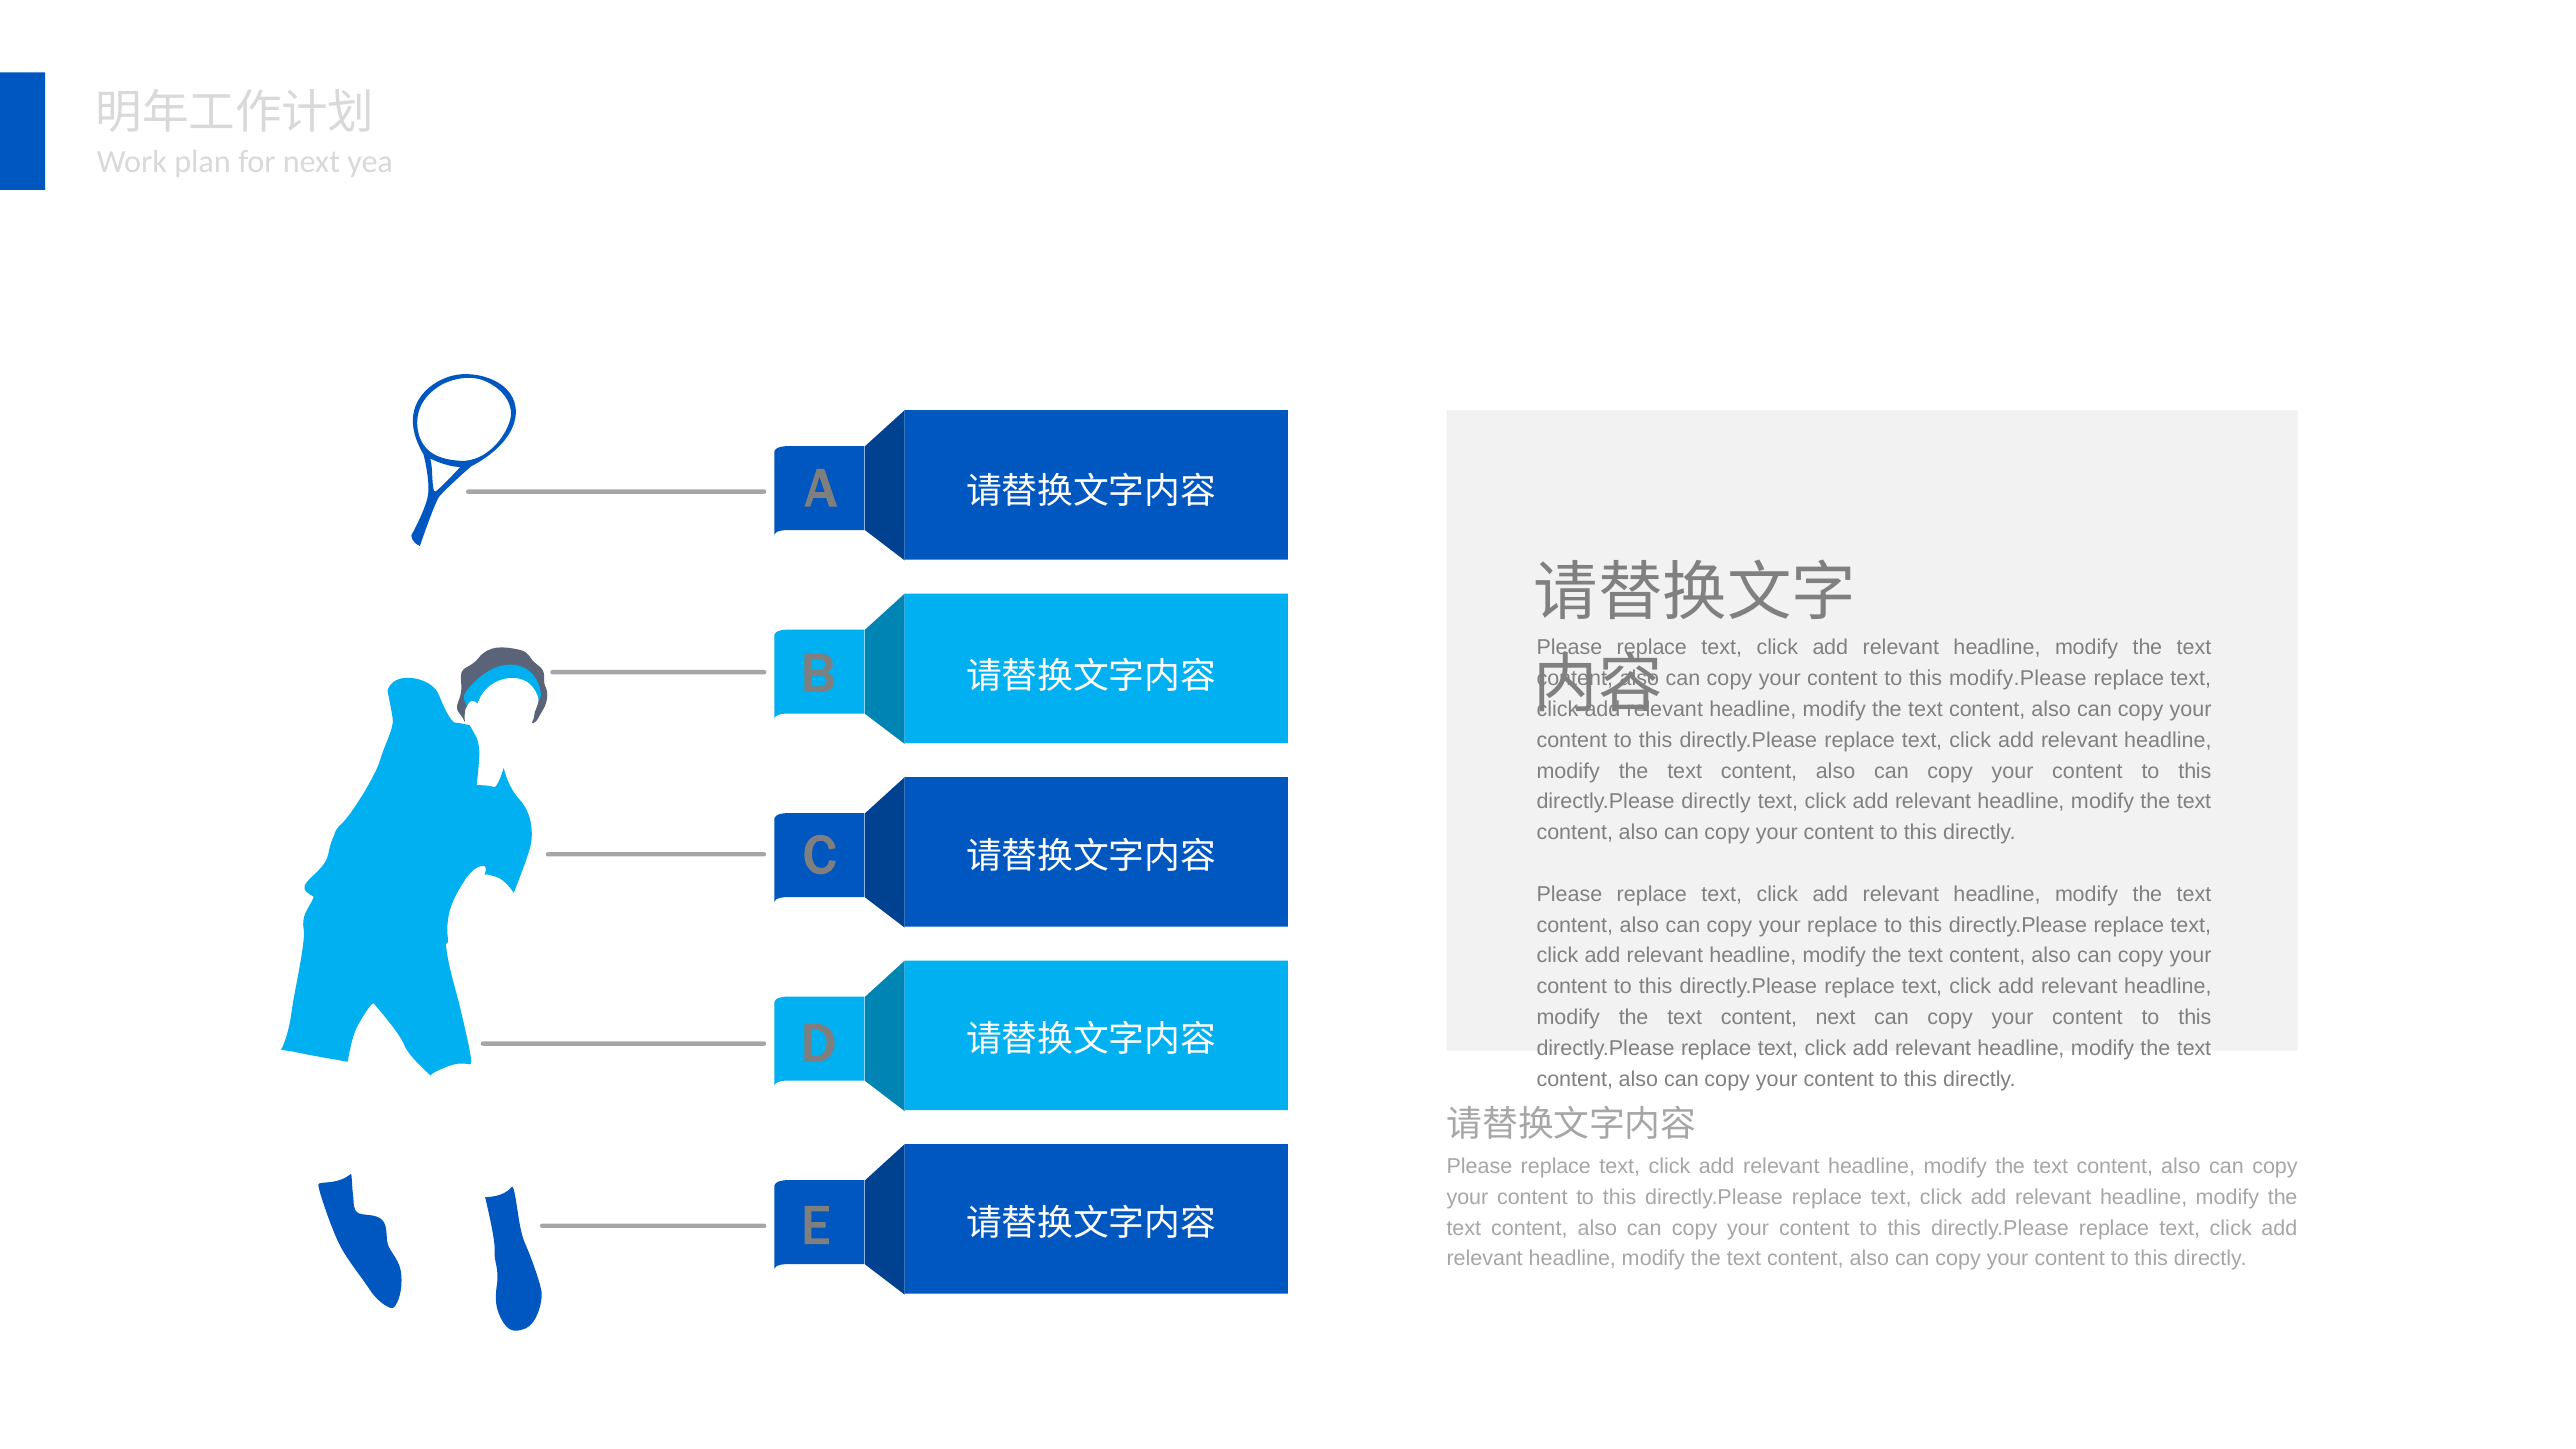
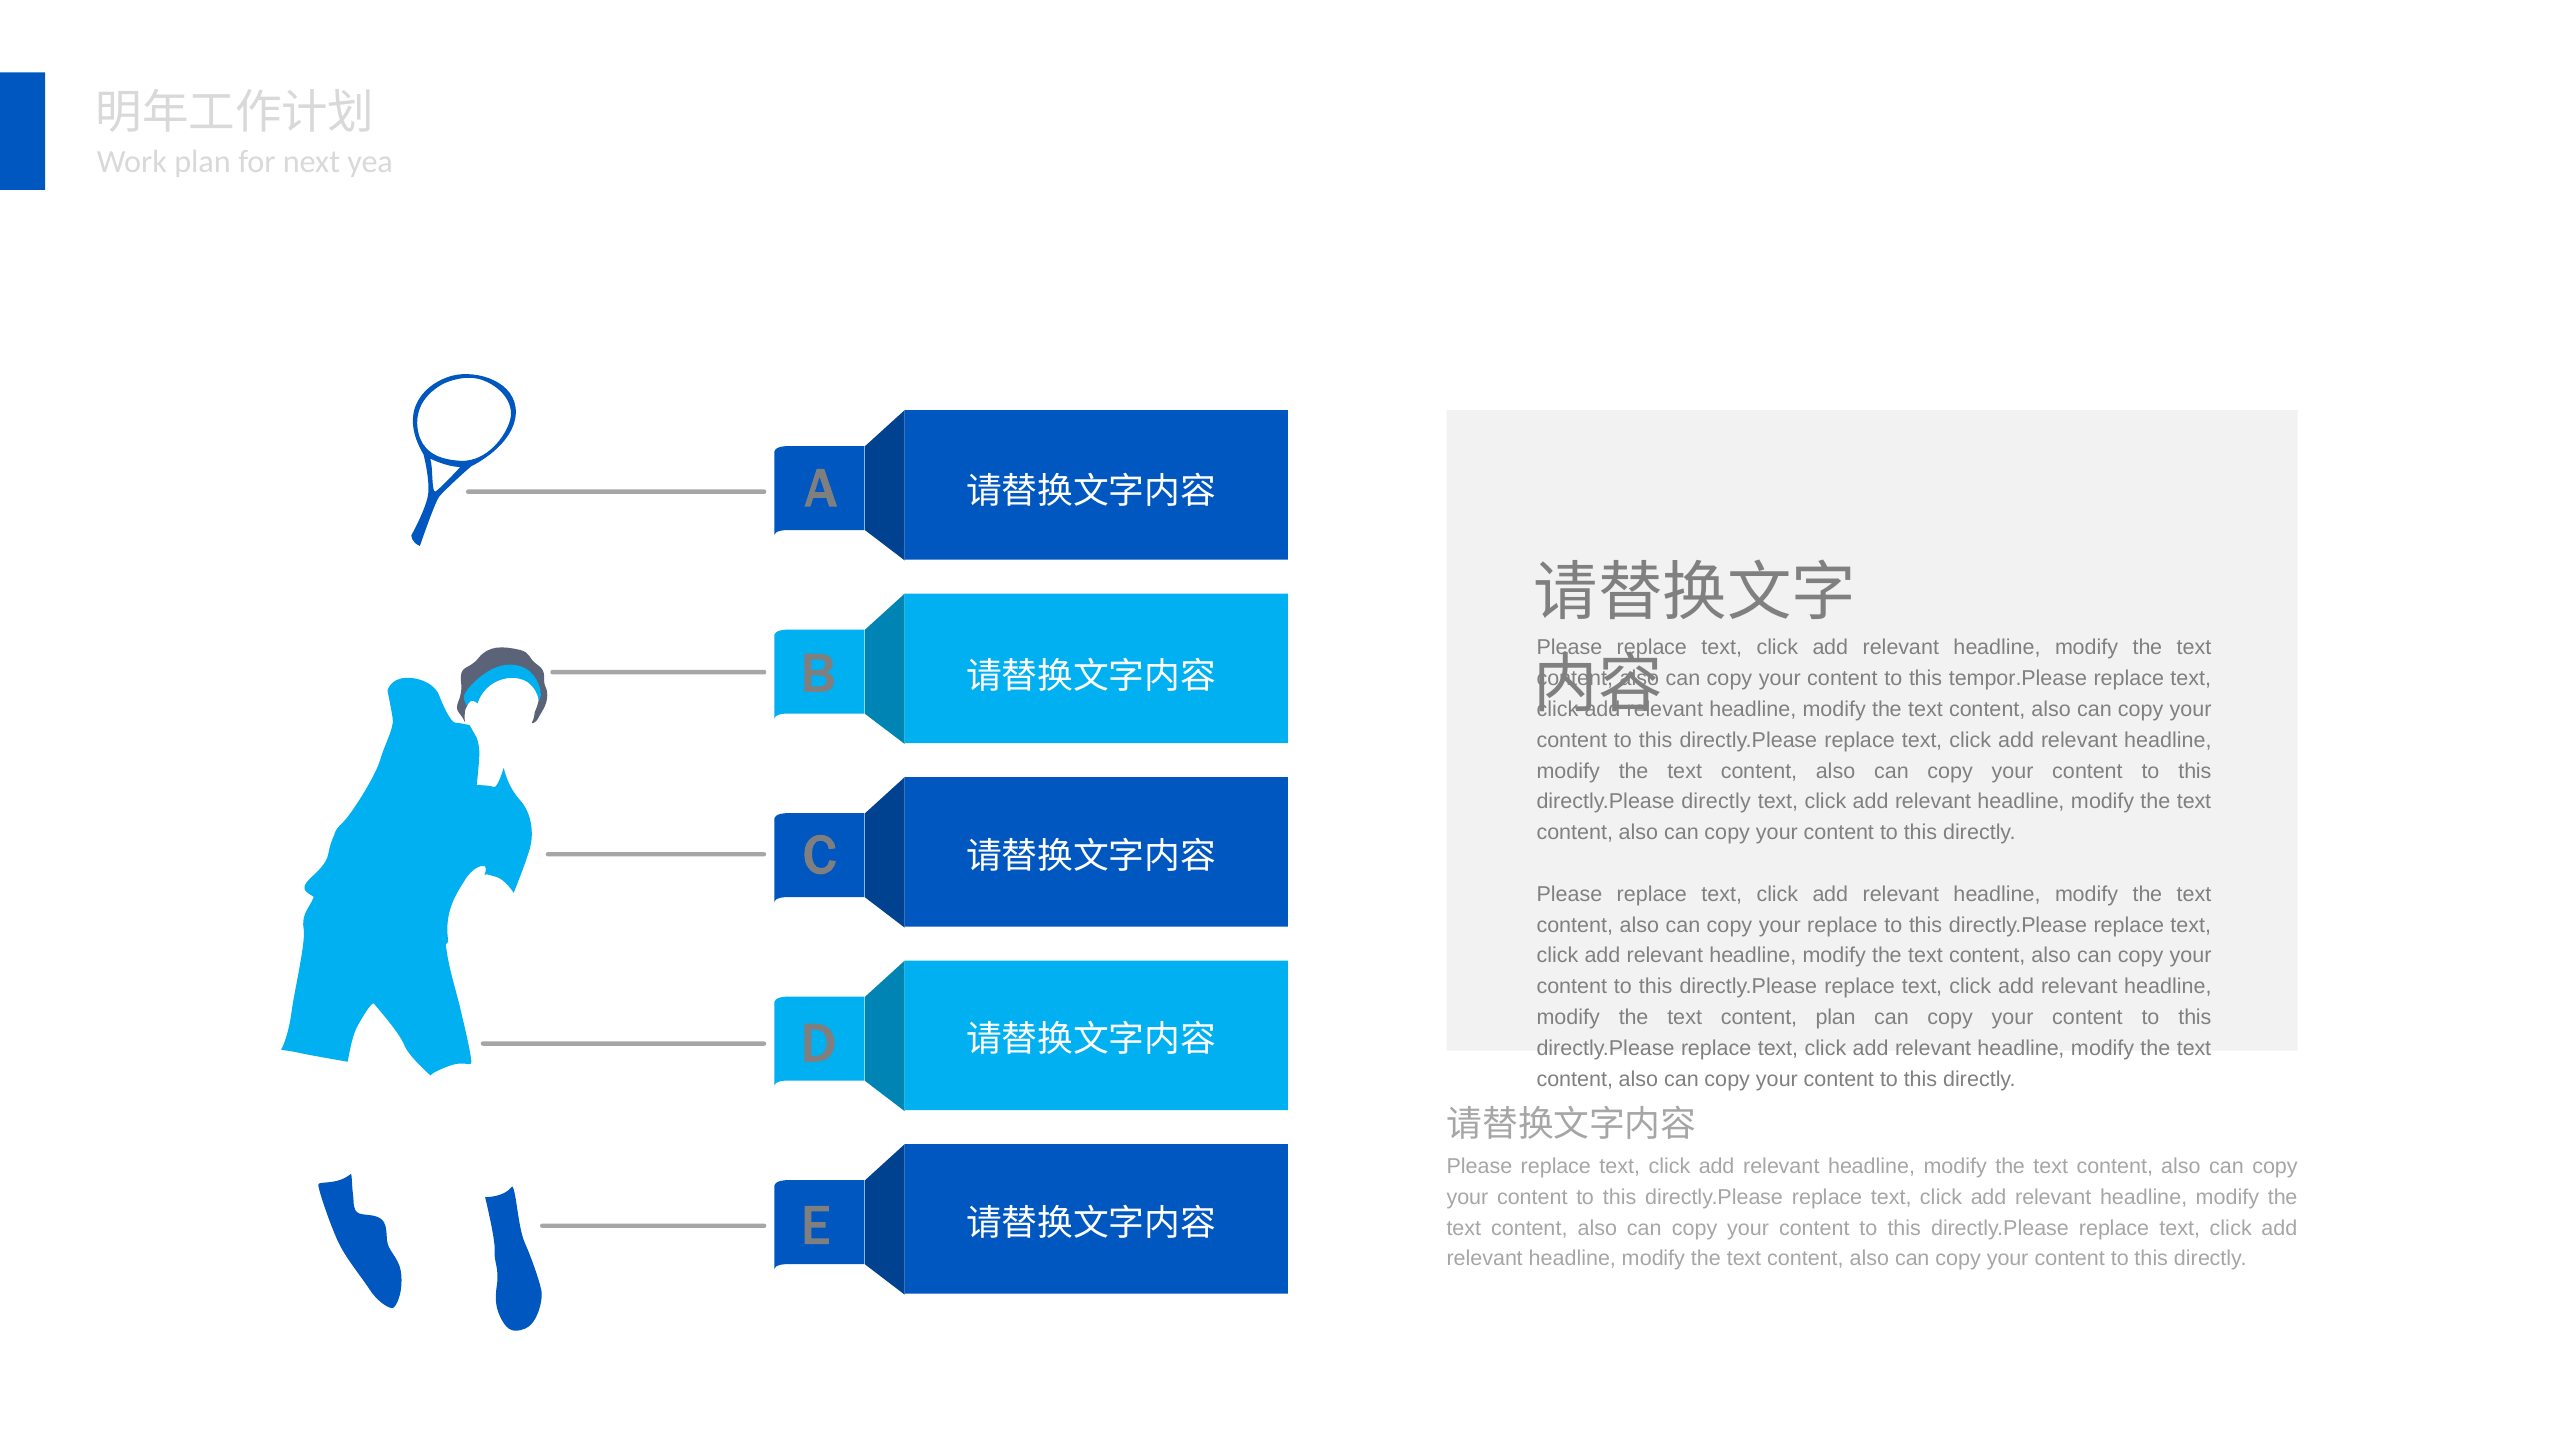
modify.Please: modify.Please -> tempor.Please (2018, 679)
content next: next -> plan (1836, 1018)
